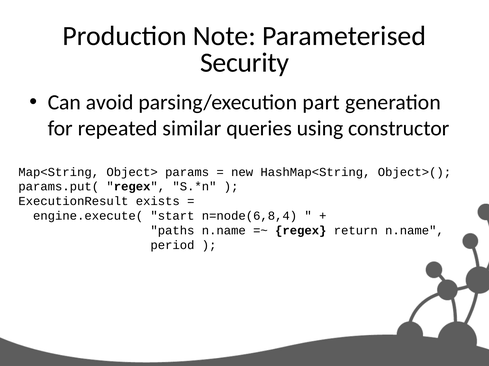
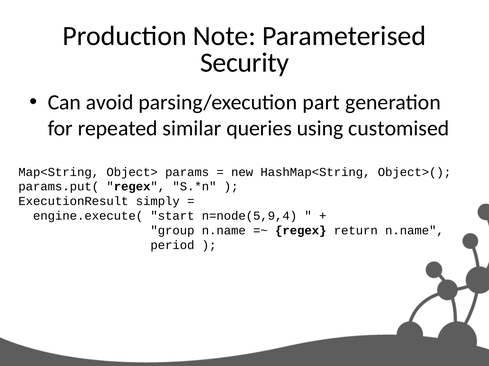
constructor: constructor -> customised (399, 129)
exists: exists -> simply (158, 202)
n=node(6,8,4: n=node(6,8,4 -> n=node(5,9,4 (249, 216)
paths: paths -> group (172, 231)
